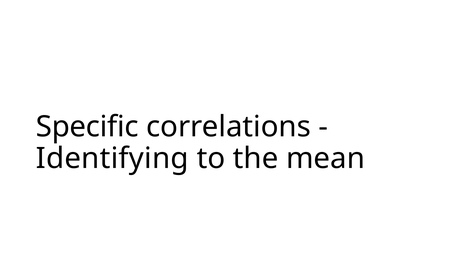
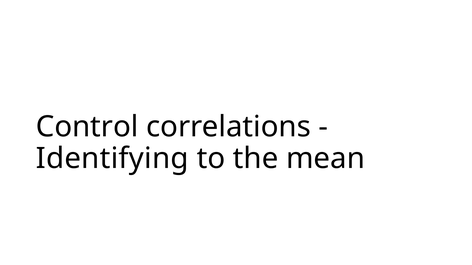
Specific: Specific -> Control (87, 127)
